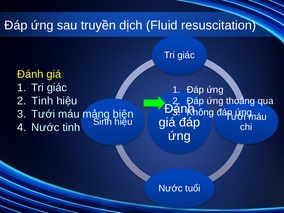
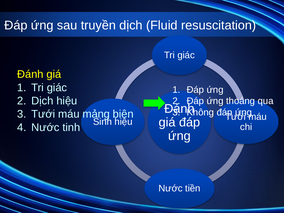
Tinh: Tinh -> Dịch (42, 101)
tuổi: tuổi -> tiền (193, 188)
